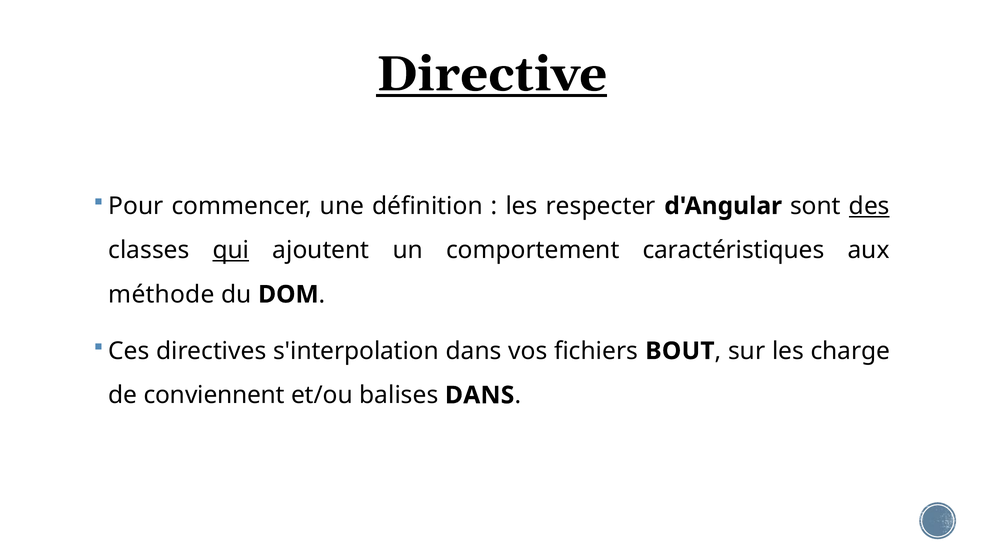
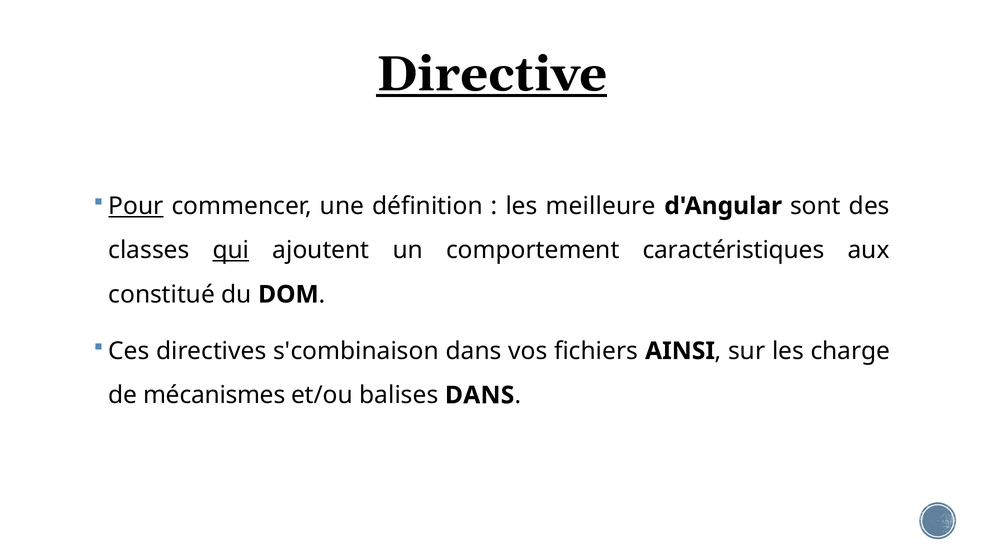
Pour underline: none -> present (136, 206)
respecter: respecter -> meilleure (601, 206)
des underline: present -> none (869, 206)
méthode: méthode -> constitué (162, 294)
s'interpolation: s'interpolation -> s'combinaison (356, 351)
BOUT: BOUT -> AINSI (680, 351)
conviennent: conviennent -> mécanismes (214, 395)
